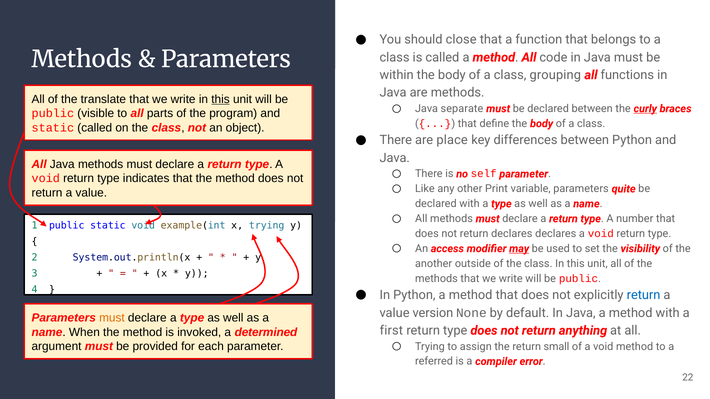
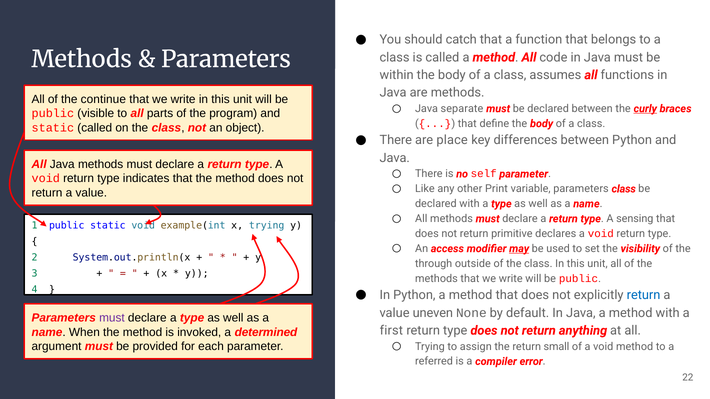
close: close -> catch (461, 40)
grouping: grouping -> assumes (555, 75)
translate: translate -> continue (103, 99)
this underline: present -> none (220, 99)
parameters quite: quite -> class (624, 189)
number: number -> sensing (635, 219)
return declares: declares -> primitive (512, 234)
another: another -> through (434, 264)
version: version -> uneven (433, 313)
must colour: orange -> purple (112, 318)
